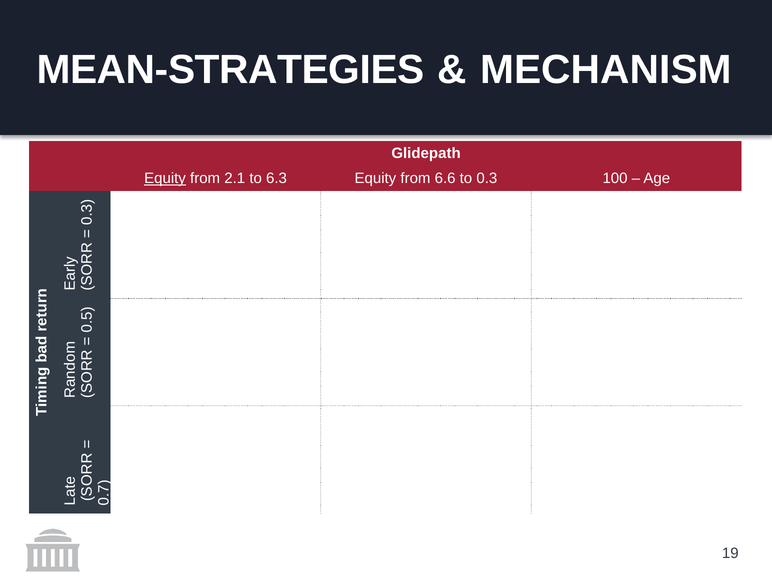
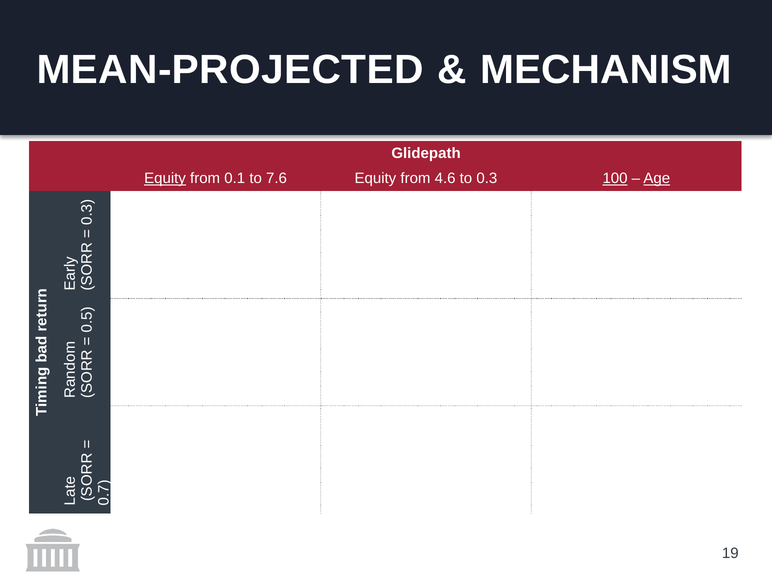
MEAN-STRATEGIES: MEAN-STRATEGIES -> MEAN-PROJECTED (230, 70)
2.1: 2.1 -> 0.1 (235, 179)
6.3: 6.3 -> 7.6 (277, 179)
6.6: 6.6 -> 4.6 (445, 179)
100 underline: none -> present (615, 179)
Age underline: none -> present (657, 179)
